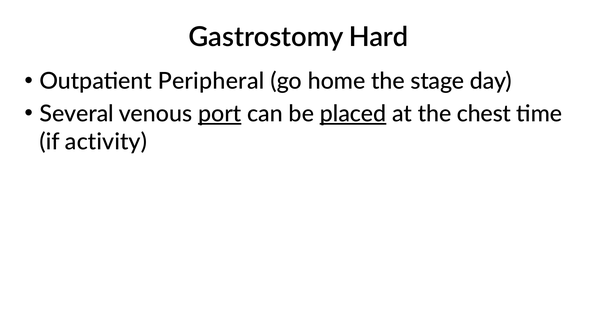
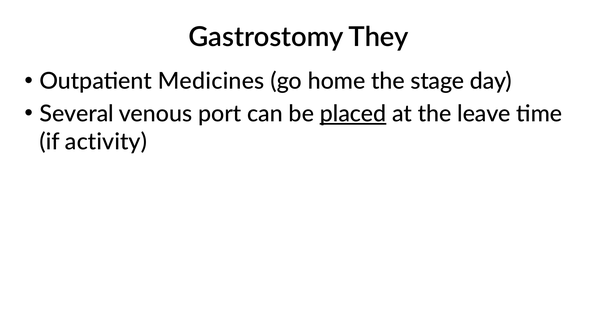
Hard: Hard -> They (379, 37)
Peripheral: Peripheral -> Medicines (211, 81)
port underline: present -> none (220, 114)
chest: chest -> leave (484, 114)
